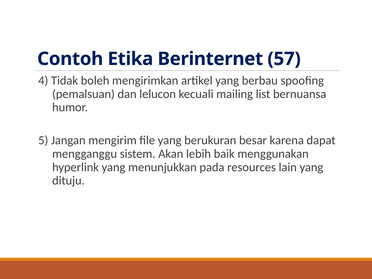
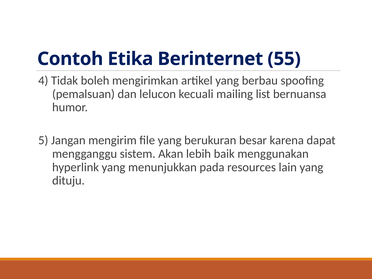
57: 57 -> 55 (284, 59)
